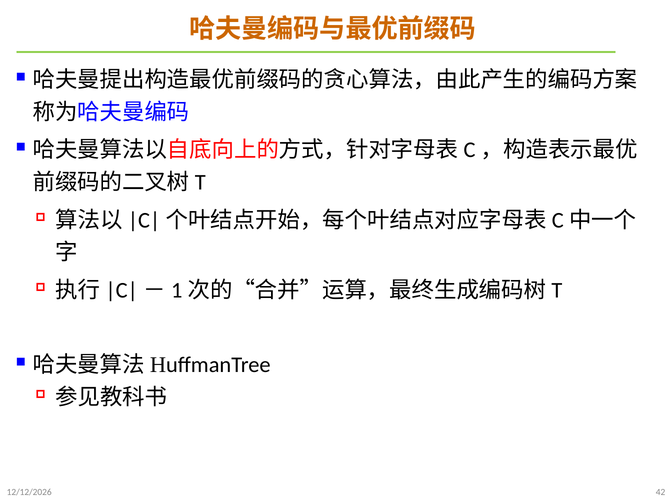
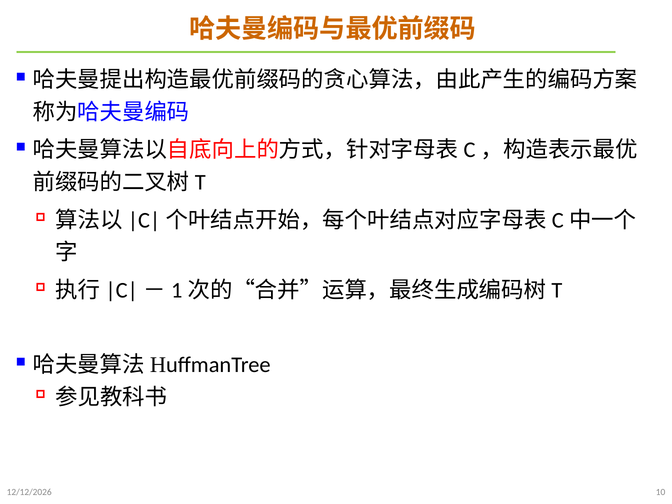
42: 42 -> 10 (661, 492)
